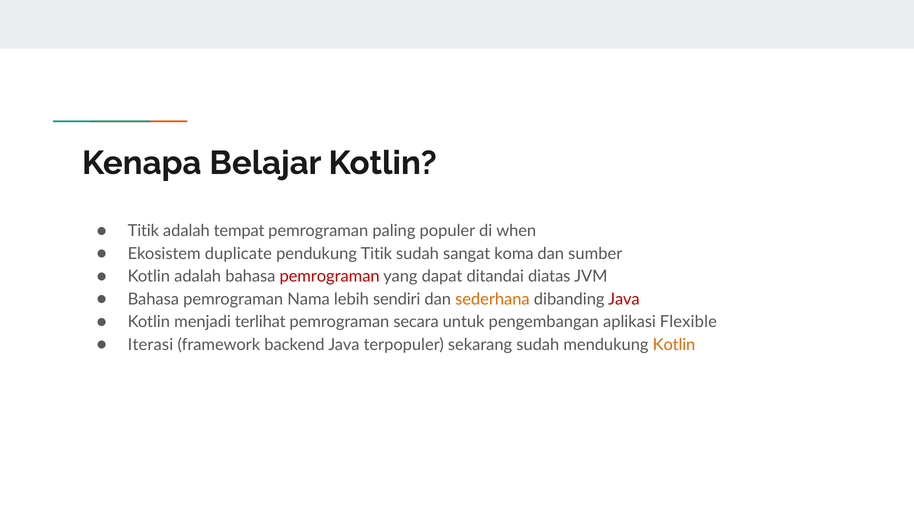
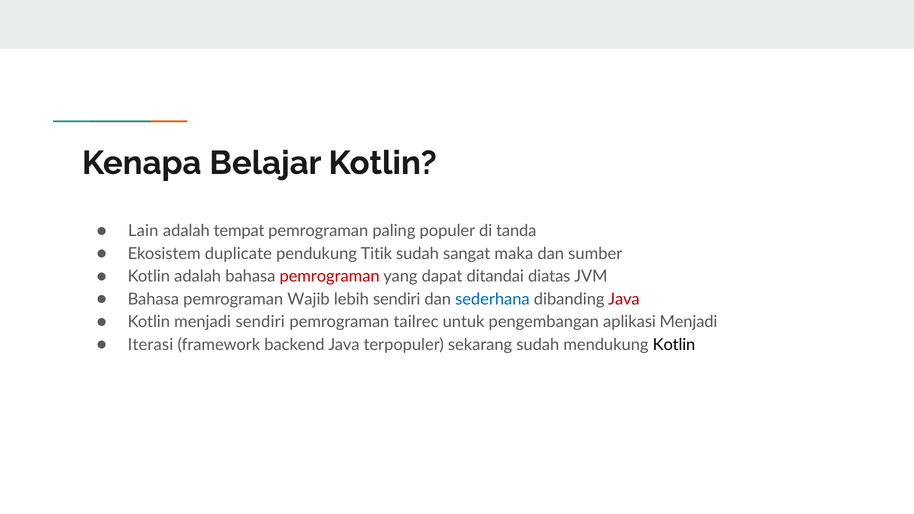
Titik: Titik -> Lain (143, 231)
when: when -> tanda (516, 231)
koma: koma -> maka (514, 254)
Nama: Nama -> Wajib (309, 299)
sederhana colour: orange -> blue (492, 299)
menjadi terlihat: terlihat -> sendiri (260, 322)
secara: secara -> tailrec (416, 322)
aplikasi Flexible: Flexible -> Menjadi (688, 322)
Kotlin colour: orange -> black (674, 345)
